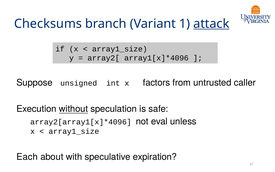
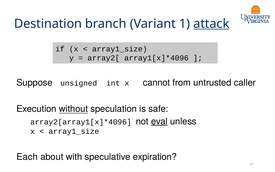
Checksums: Checksums -> Destination (48, 24)
factors: factors -> cannot (156, 83)
eval underline: none -> present (159, 121)
